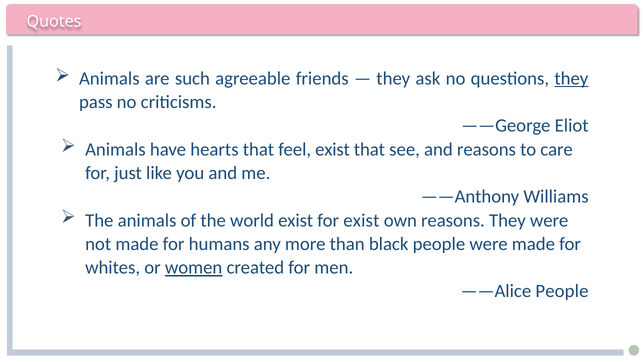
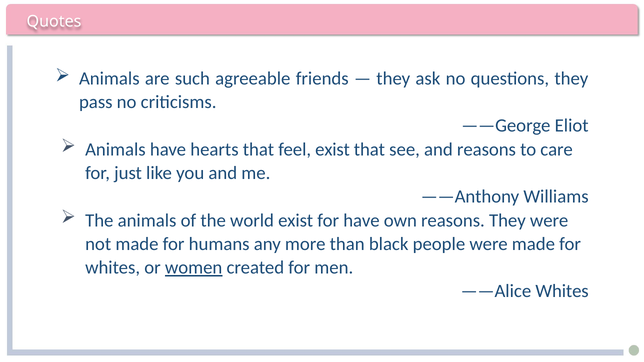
they underline: present -> none (571, 78)
for exist: exist -> have (361, 220)
——Alice People: People -> Whites (562, 291)
